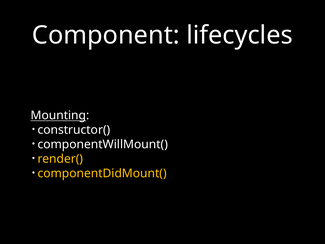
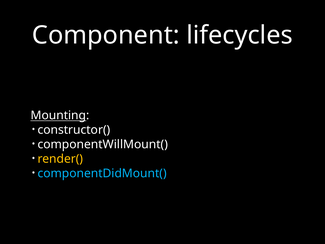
componentDidMount( colour: yellow -> light blue (102, 173)
